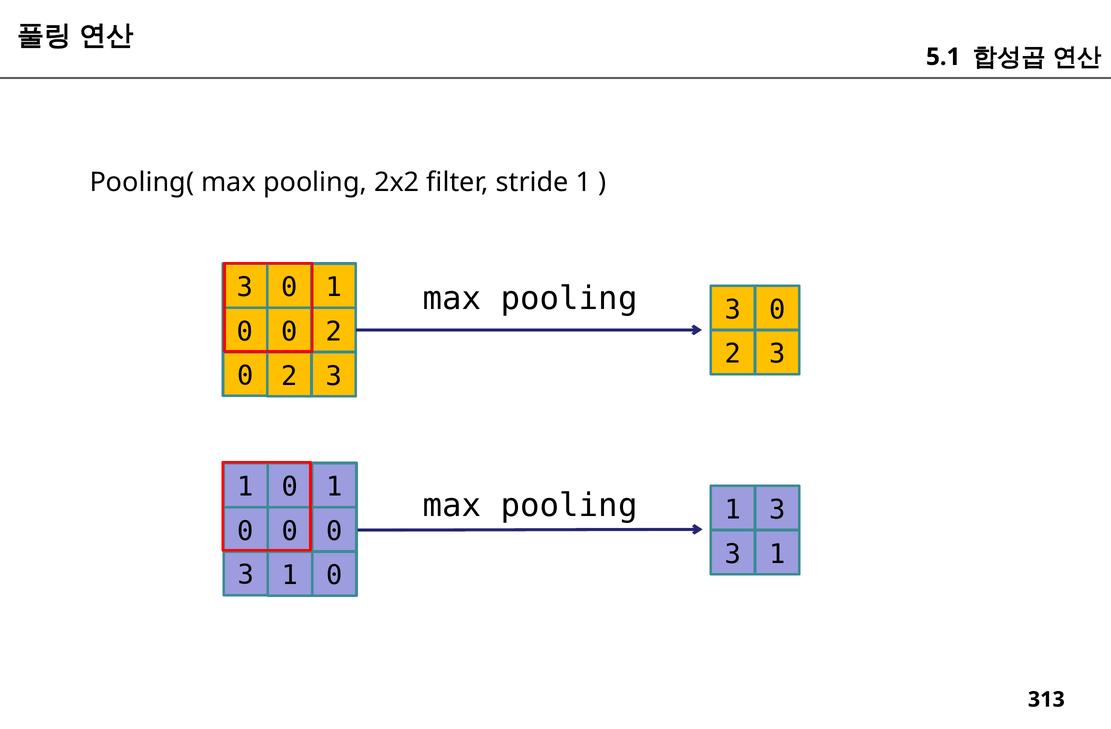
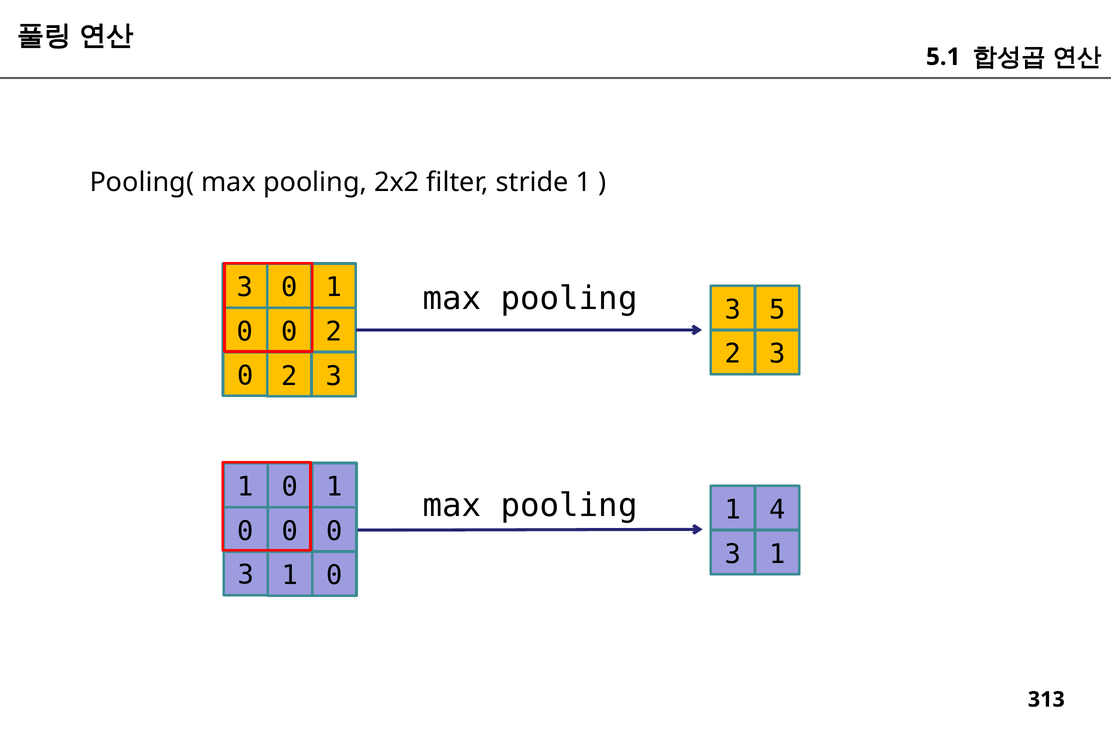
0: 0 -> 5 (777, 310)
1 3: 3 -> 4 (777, 510)
